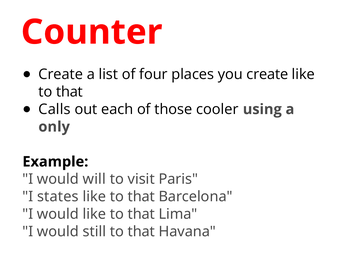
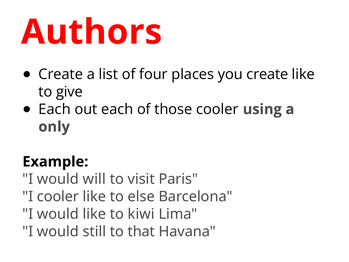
Counter: Counter -> Authors (92, 32)
that: that -> give (69, 92)
Calls: Calls -> Each (55, 109)
I states: states -> cooler (58, 196)
that: that -> else (141, 196)
would like to that: that -> kiwi (141, 214)
